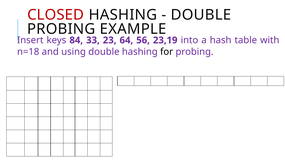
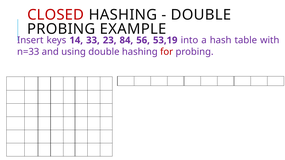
84: 84 -> 14 (76, 40)
64: 64 -> 84 (126, 40)
23,19: 23,19 -> 53,19 (165, 40)
n=18: n=18 -> n=33 (28, 52)
for colour: black -> red (167, 52)
